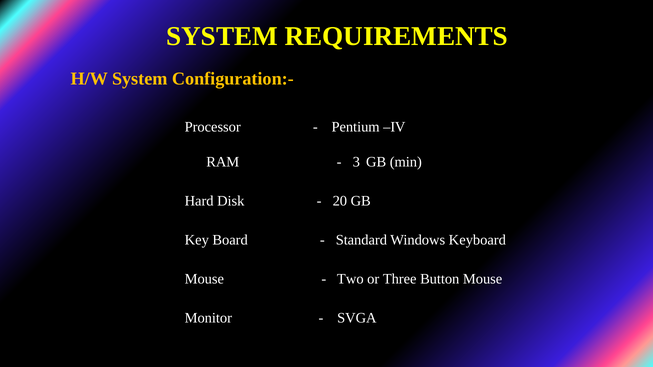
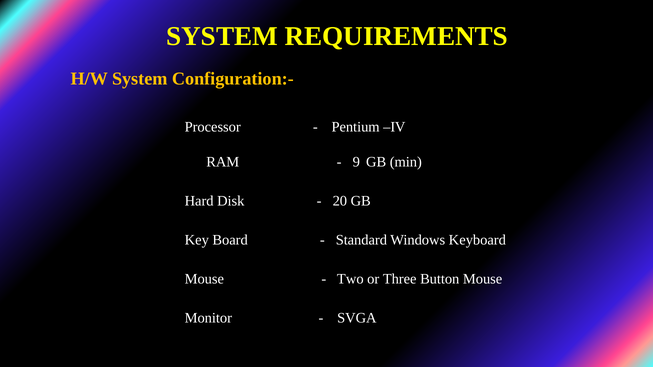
3: 3 -> 9 (356, 162)
